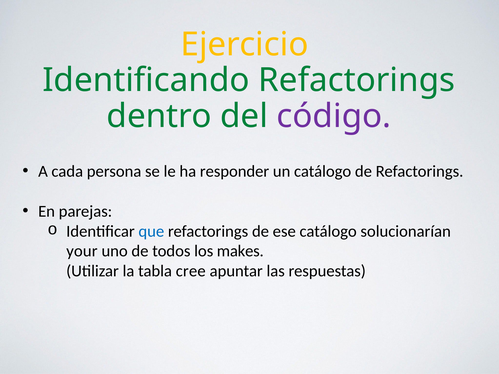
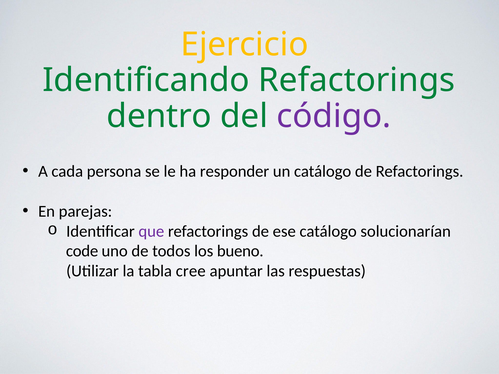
que colour: blue -> purple (151, 231)
your: your -> code (82, 251)
makes: makes -> bueno (240, 251)
